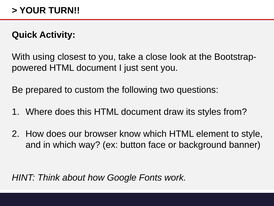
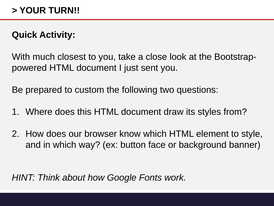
using: using -> much (44, 57)
